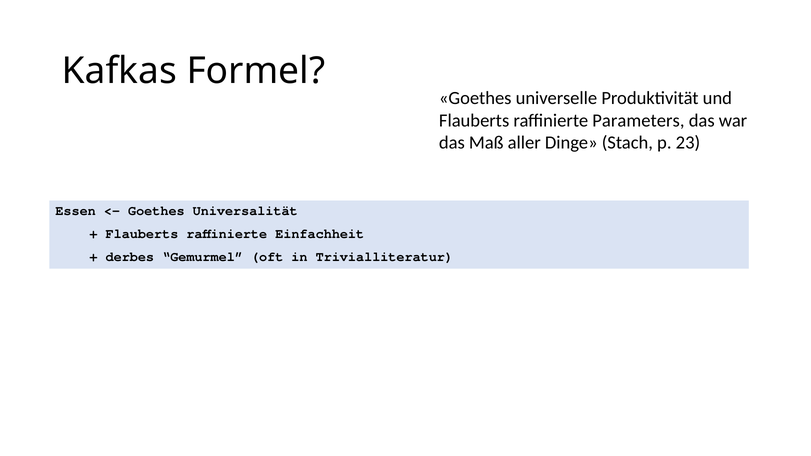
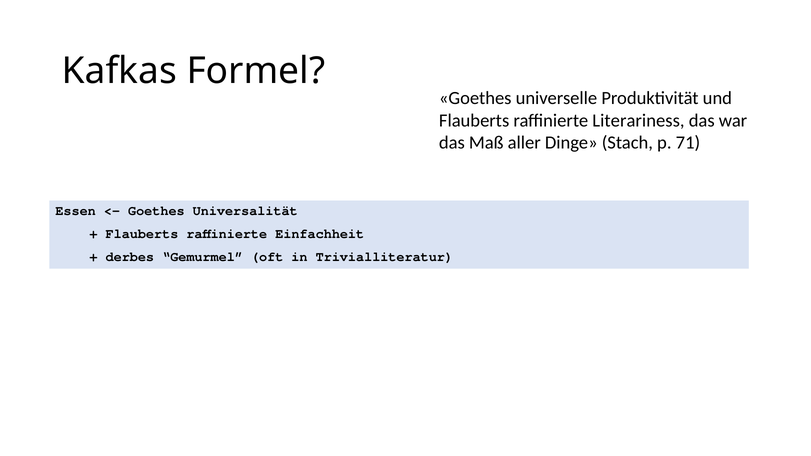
Parameters: Parameters -> Literariness (638, 121)
23: 23 -> 71 (688, 143)
